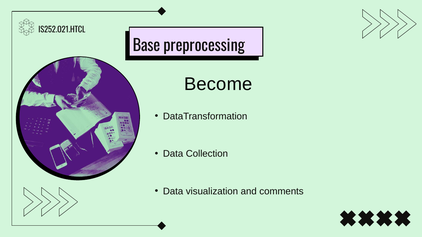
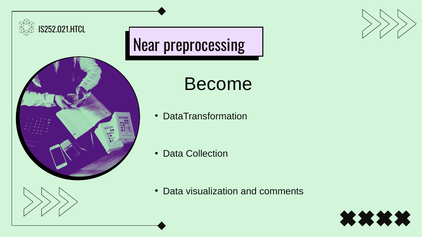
Base: Base -> Near (146, 46)
